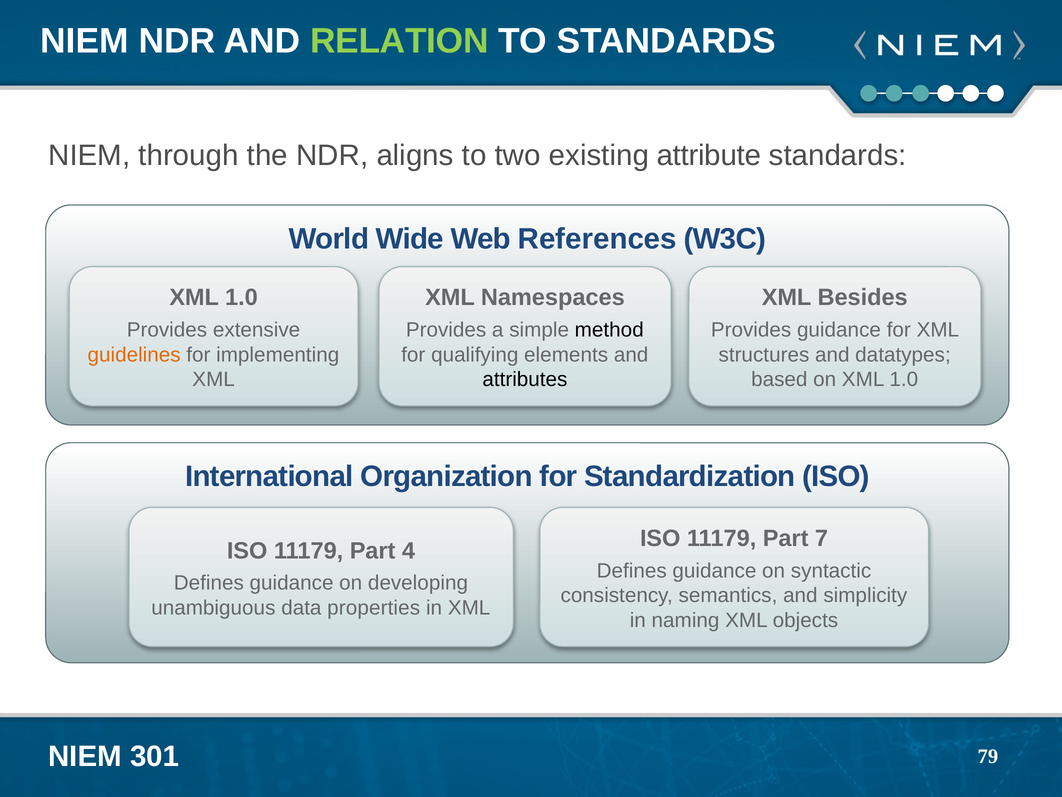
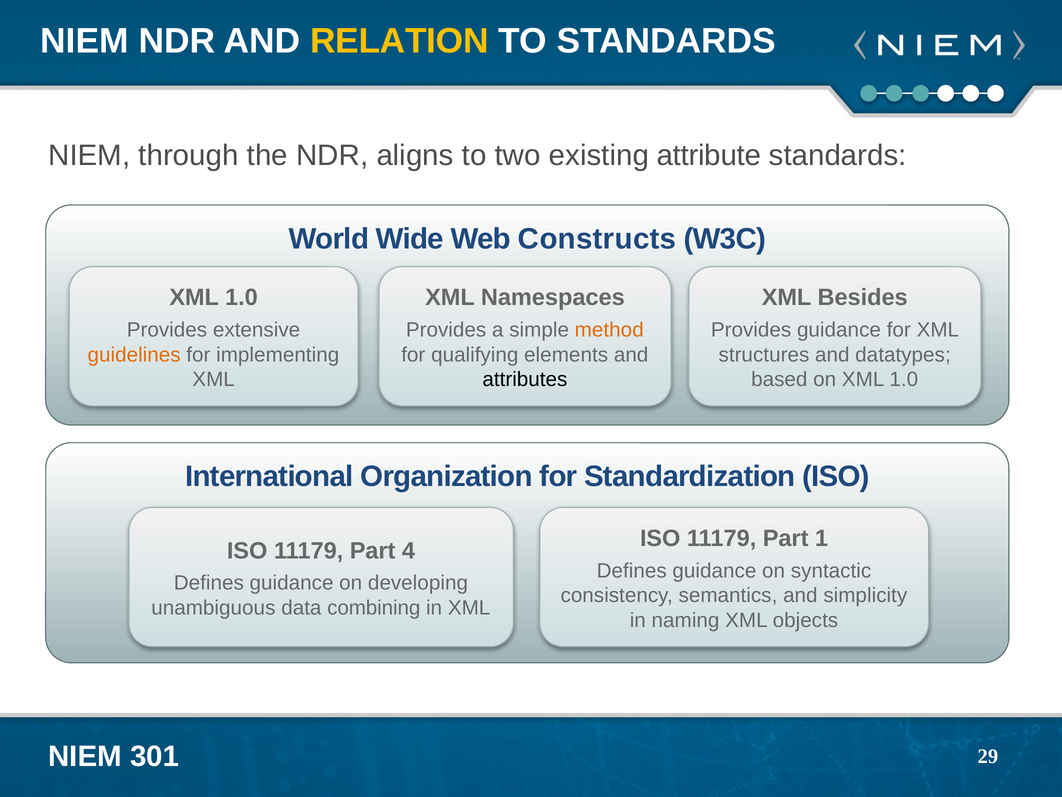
RELATION colour: light green -> yellow (399, 41)
References: References -> Constructs (597, 239)
method colour: black -> orange (609, 330)
7: 7 -> 1 (822, 538)
properties: properties -> combining (374, 608)
79: 79 -> 29 (988, 756)
